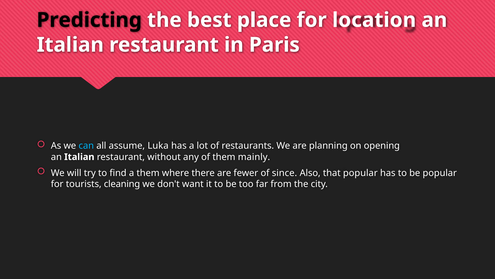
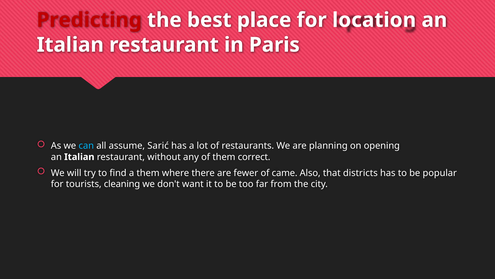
Predicting colour: black -> red (89, 20)
Luka: Luka -> Sarić (158, 145)
mainly: mainly -> correct (254, 157)
since: since -> came (285, 173)
that popular: popular -> districts (360, 173)
